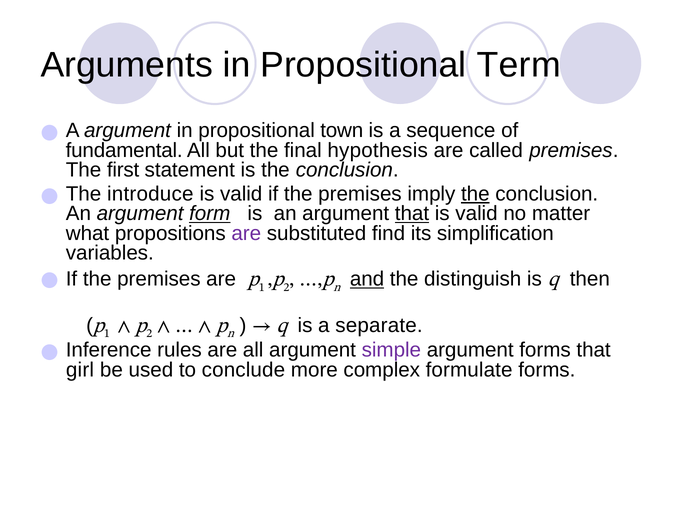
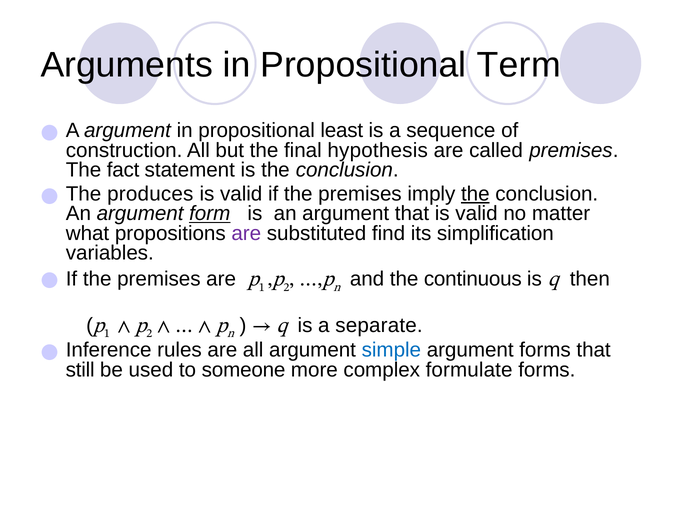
town: town -> least (342, 131)
fundamental: fundamental -> construction (124, 150)
first: first -> fact (123, 170)
introduce: introduce -> produces (150, 194)
that underline: present -> none (412, 214)
and underline: present -> none (367, 279)
distinguish: distinguish -> continuous (473, 279)
simple colour: purple -> blue (391, 350)
girl: girl -> still (80, 370)
conclude: conclude -> someone (244, 370)
